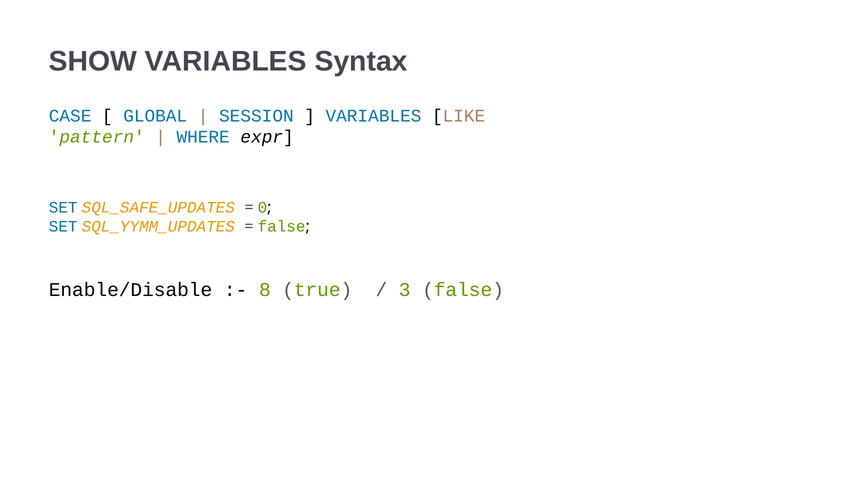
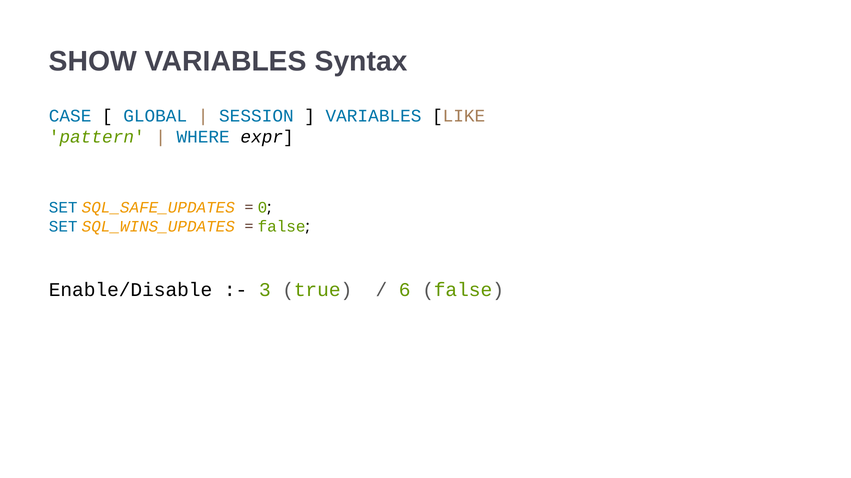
SQL_YYMM_UPDATES: SQL_YYMM_UPDATES -> SQL_WINS_UPDATES (158, 227)
8: 8 -> 3 (265, 290)
3: 3 -> 6 (405, 290)
